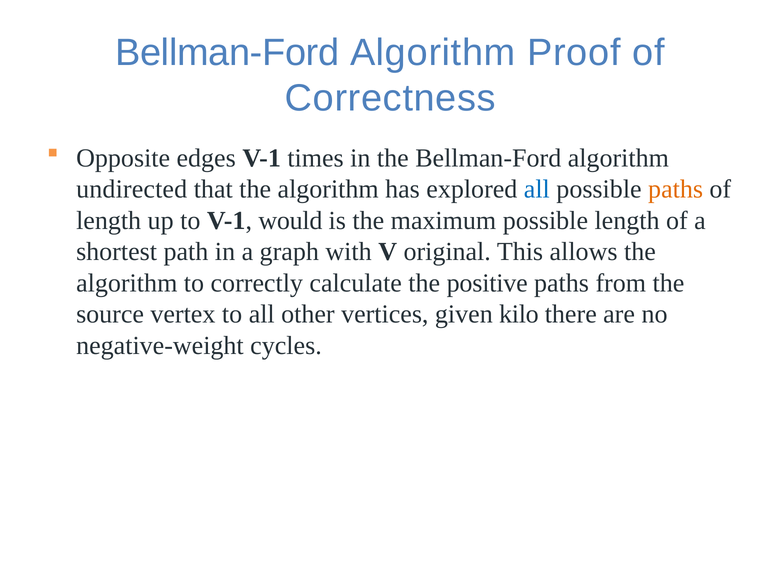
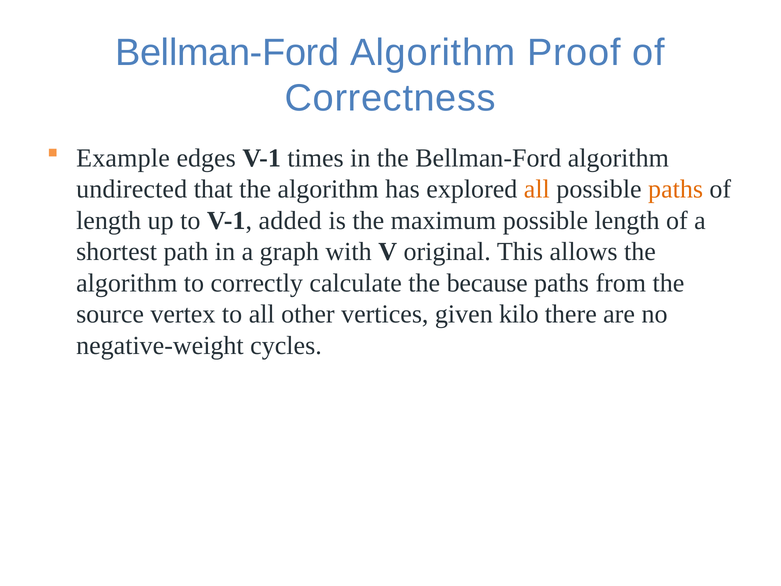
Opposite: Opposite -> Example (123, 158)
all colour: blue -> orange (537, 189)
would: would -> added (290, 221)
positive: positive -> because (487, 283)
